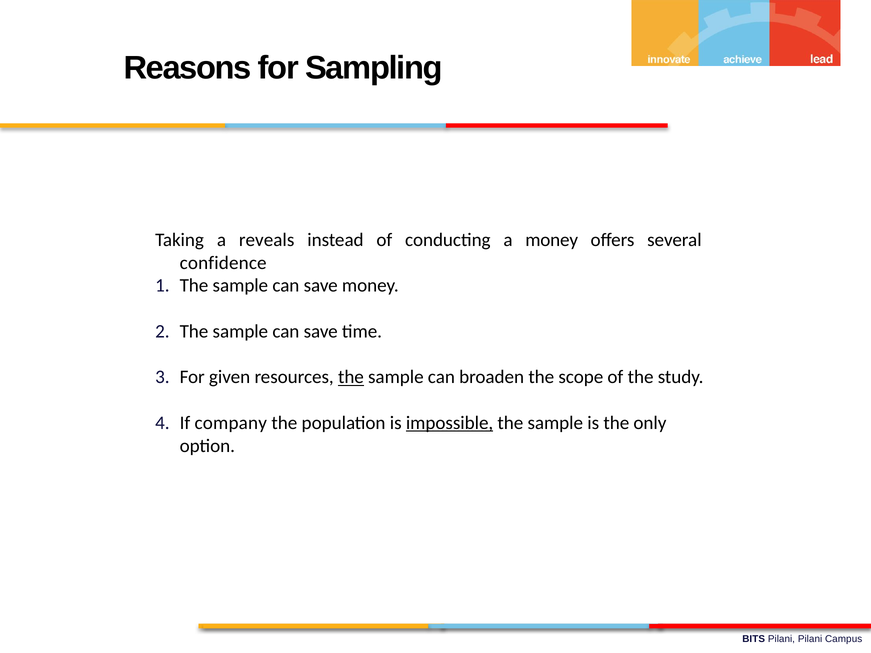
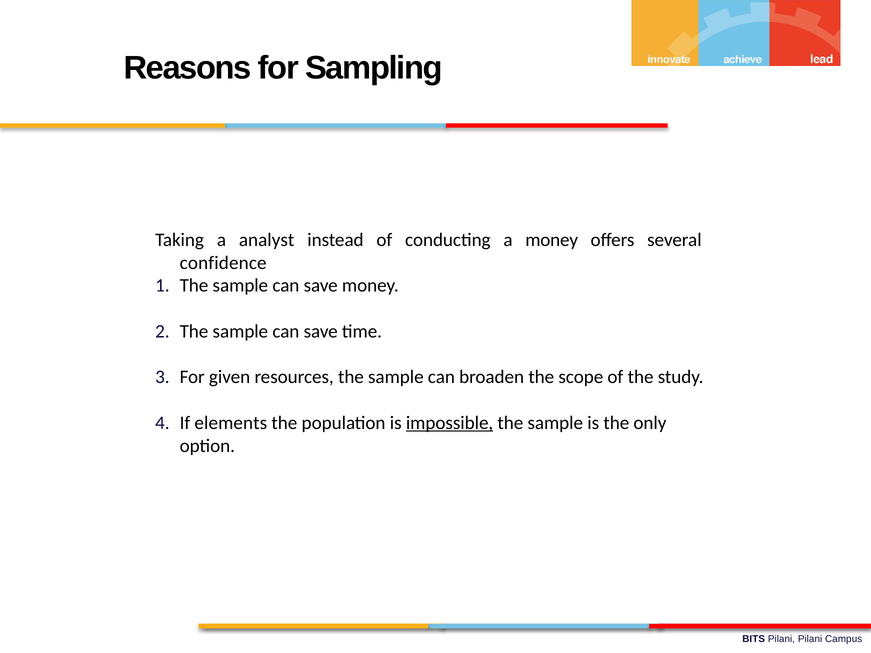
reveals: reveals -> analyst (267, 240)
the underline: present -> none (351, 377)
company: company -> elements (231, 423)
